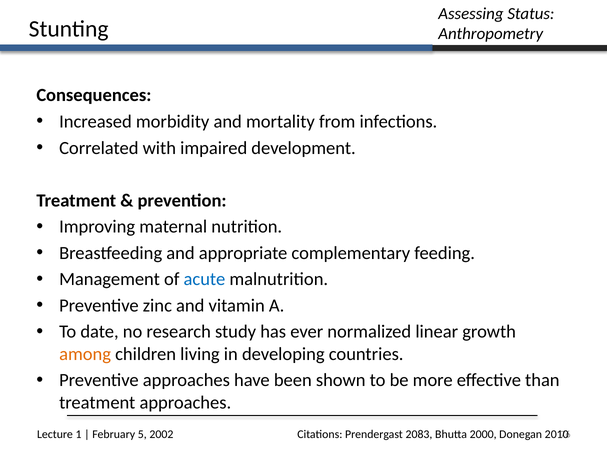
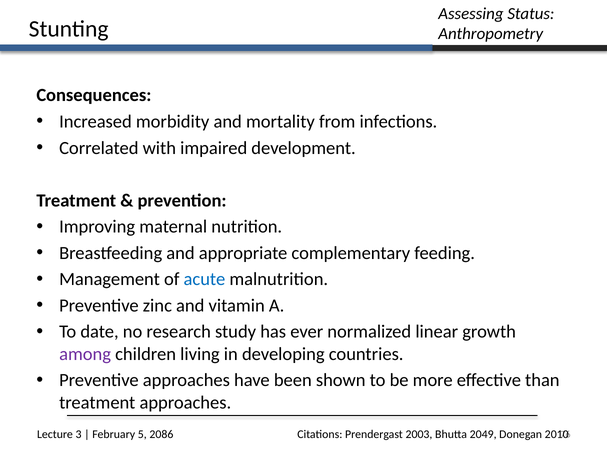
among colour: orange -> purple (85, 354)
1: 1 -> 3 (79, 435)
2002: 2002 -> 2086 (161, 435)
2083: 2083 -> 2003 (419, 435)
2000: 2000 -> 2049 (483, 435)
